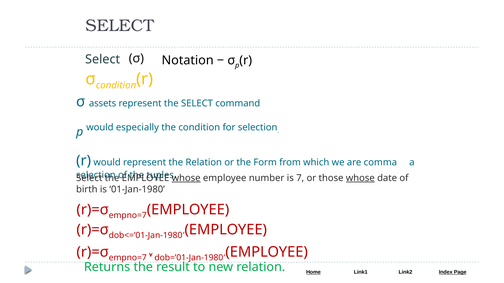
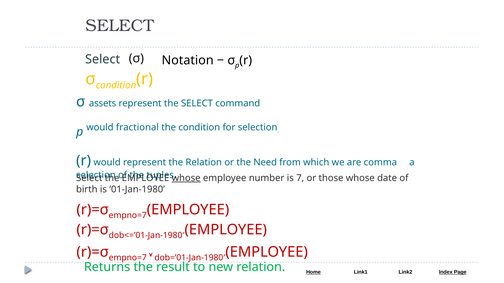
especially: especially -> fractional (137, 128)
Form: Form -> Need (265, 163)
whose underline: present -> none (360, 178)
